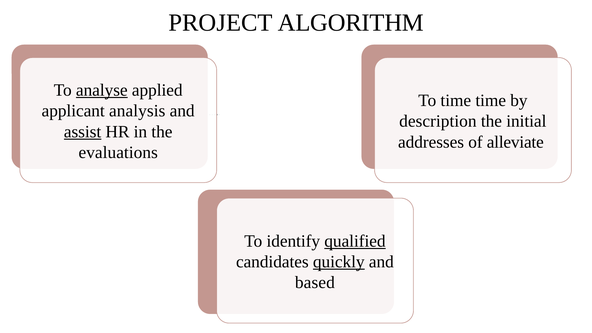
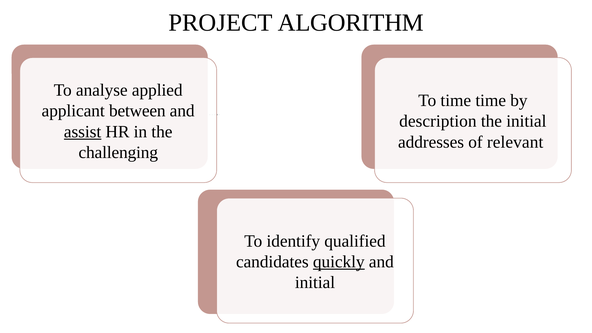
analyse underline: present -> none (102, 90)
analysis: analysis -> between (137, 111)
alleviate: alleviate -> relevant (515, 142)
evaluations: evaluations -> challenging (118, 152)
qualified underline: present -> none (355, 241)
based: based -> initial (315, 283)
